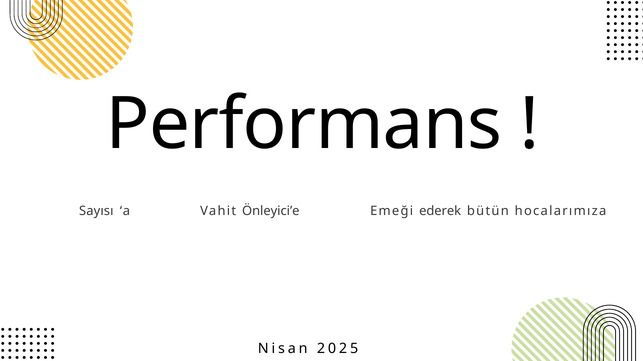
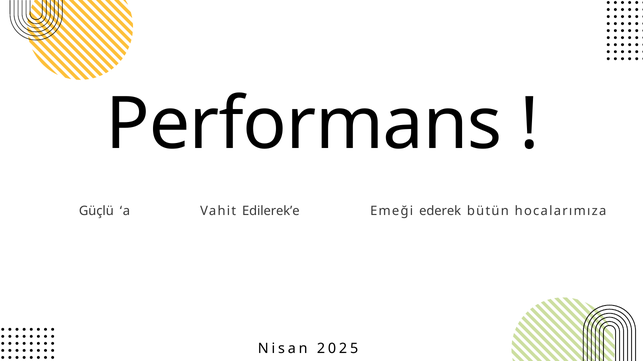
Sayısı: Sayısı -> Güçlü (96, 211)
Önleyici’e: Önleyici’e -> Edilerek’e (271, 211)
